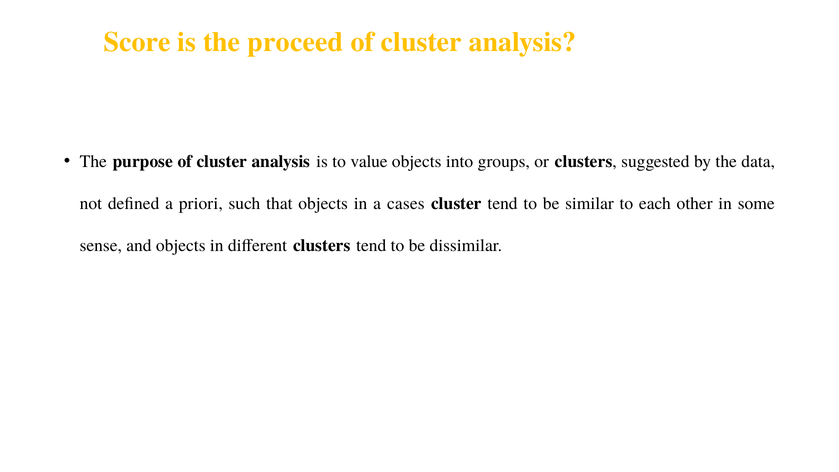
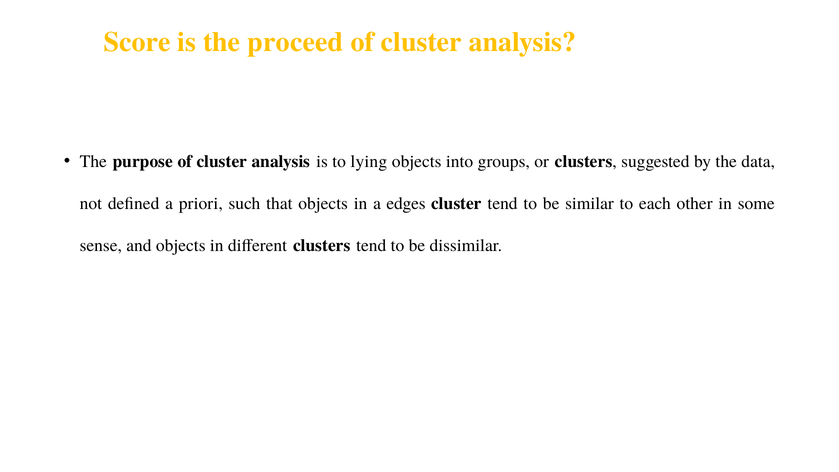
value: value -> lying (369, 162)
cases: cases -> edges (406, 204)
